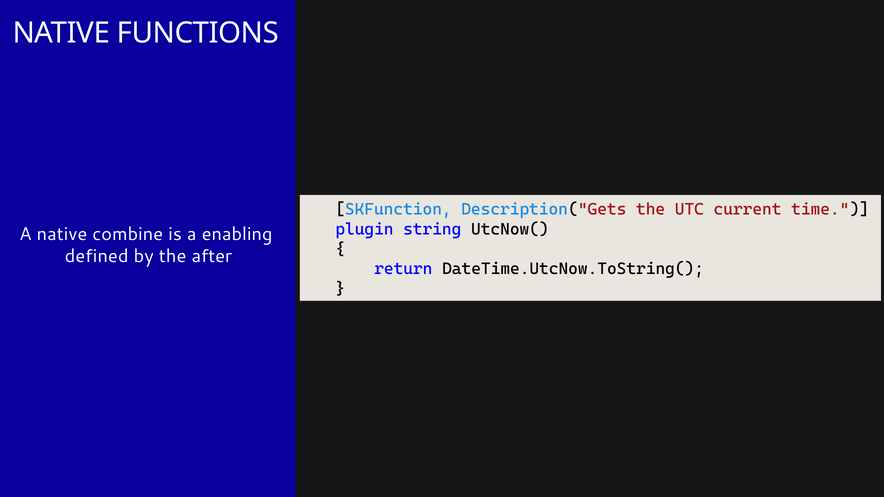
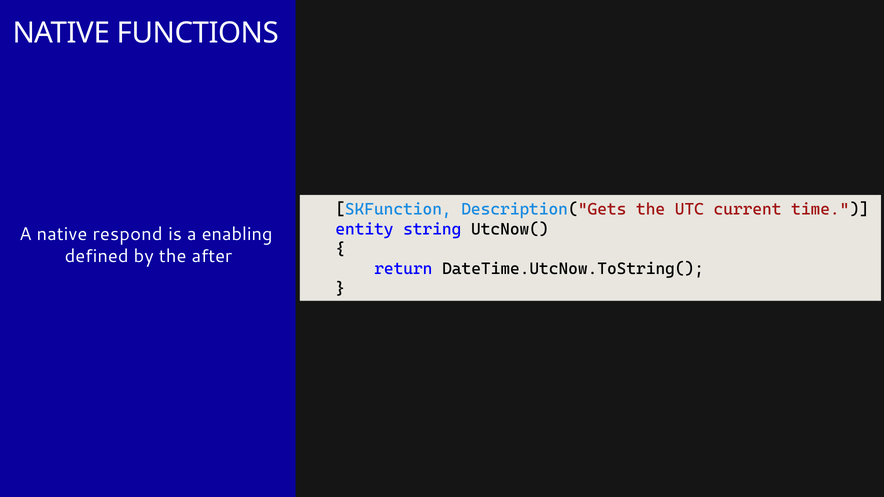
plugin: plugin -> entity (364, 229)
combine: combine -> respond (128, 234)
